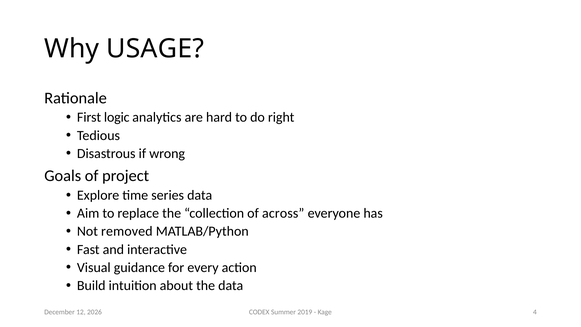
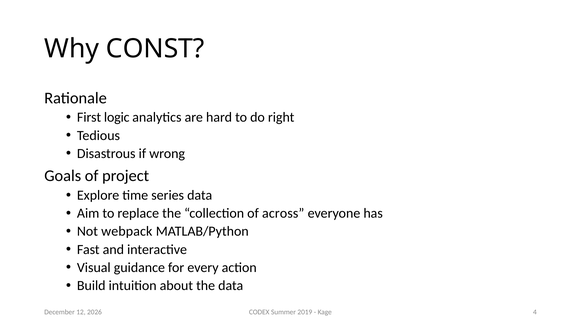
USAGE: USAGE -> CONST (155, 49)
removed: removed -> webpack (127, 231)
